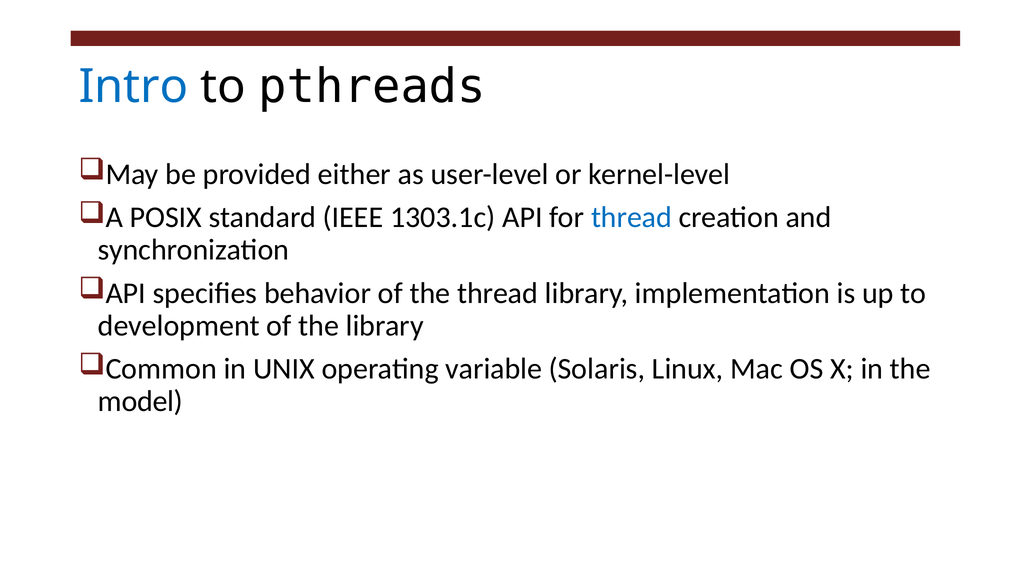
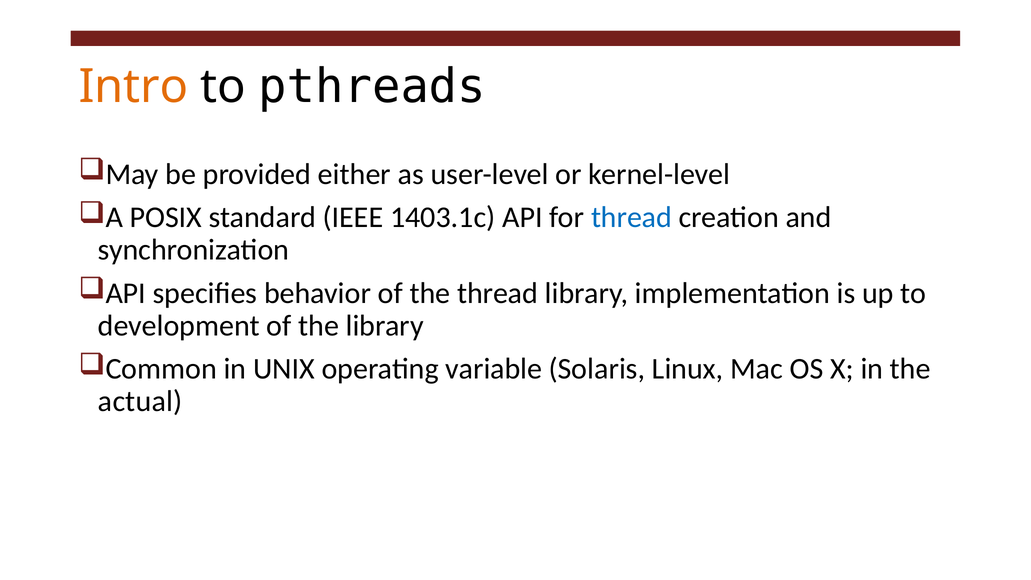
Intro colour: blue -> orange (133, 87)
1303.1c: 1303.1c -> 1403.1c (443, 218)
model: model -> actual (140, 401)
